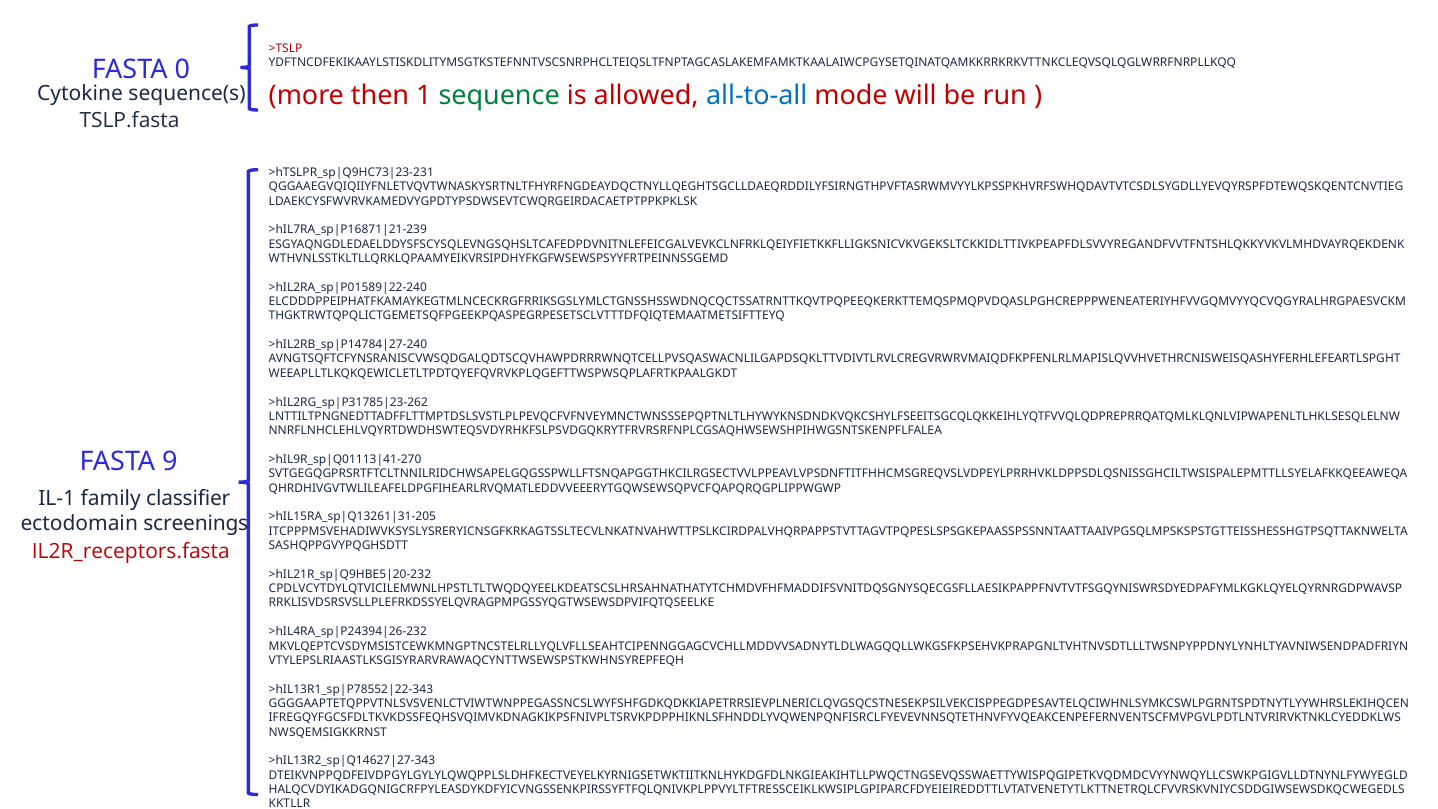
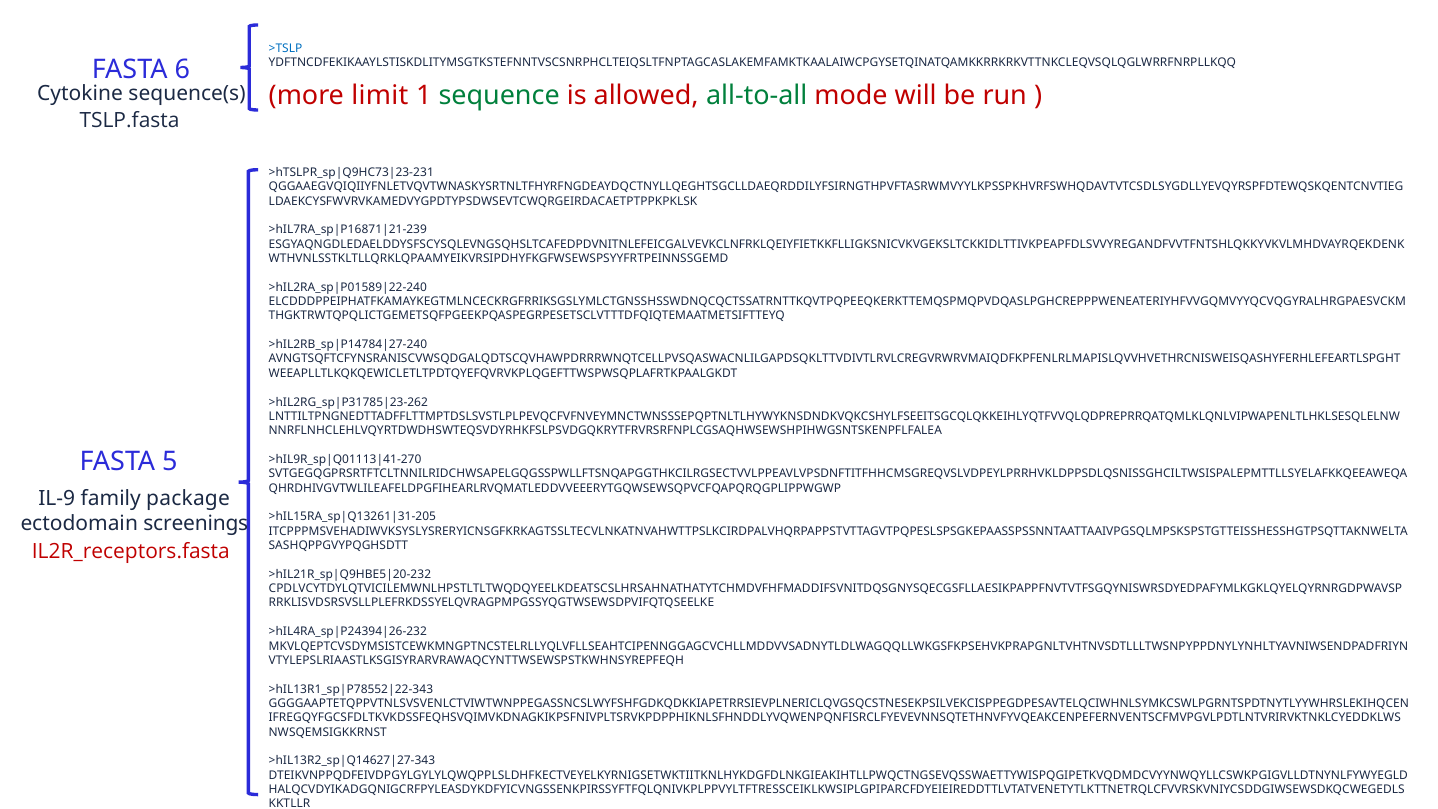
>TSLP colour: red -> blue (286, 48)
0: 0 -> 6 (182, 69)
then: then -> limit (380, 95)
all-to-all colour: blue -> green (757, 95)
9: 9 -> 5 (170, 462)
IL-1: IL-1 -> IL-9 (57, 499)
classifier: classifier -> package (188, 499)
